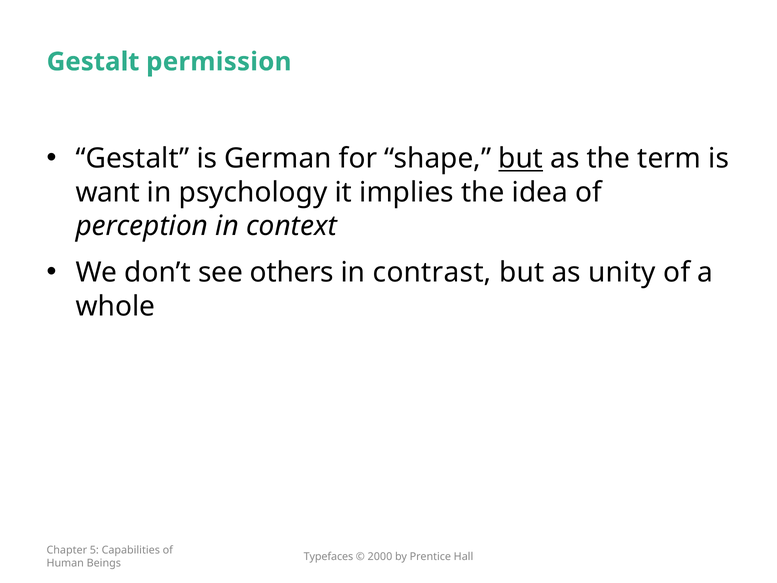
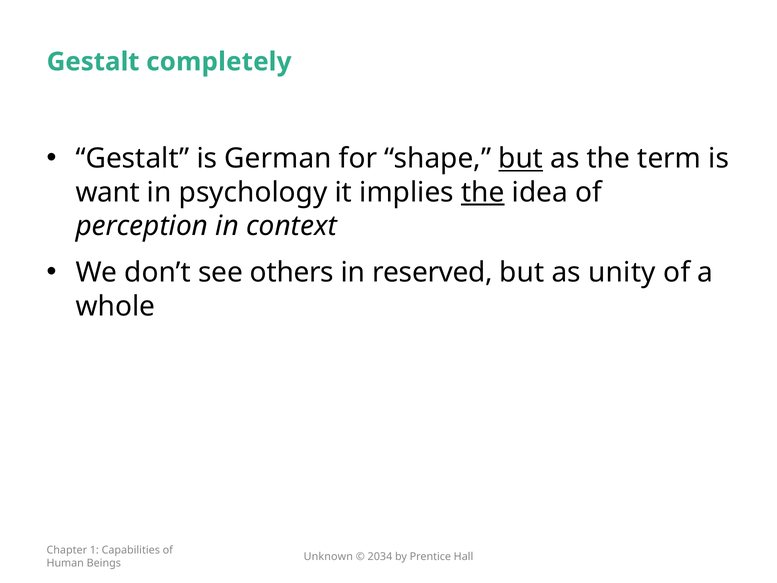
permission: permission -> completely (219, 62)
the underline: none -> present (483, 192)
contrast: contrast -> reserved (432, 273)
5: 5 -> 1 (94, 550)
Typefaces: Typefaces -> Unknown (328, 556)
2000: 2000 -> 2034 (380, 556)
